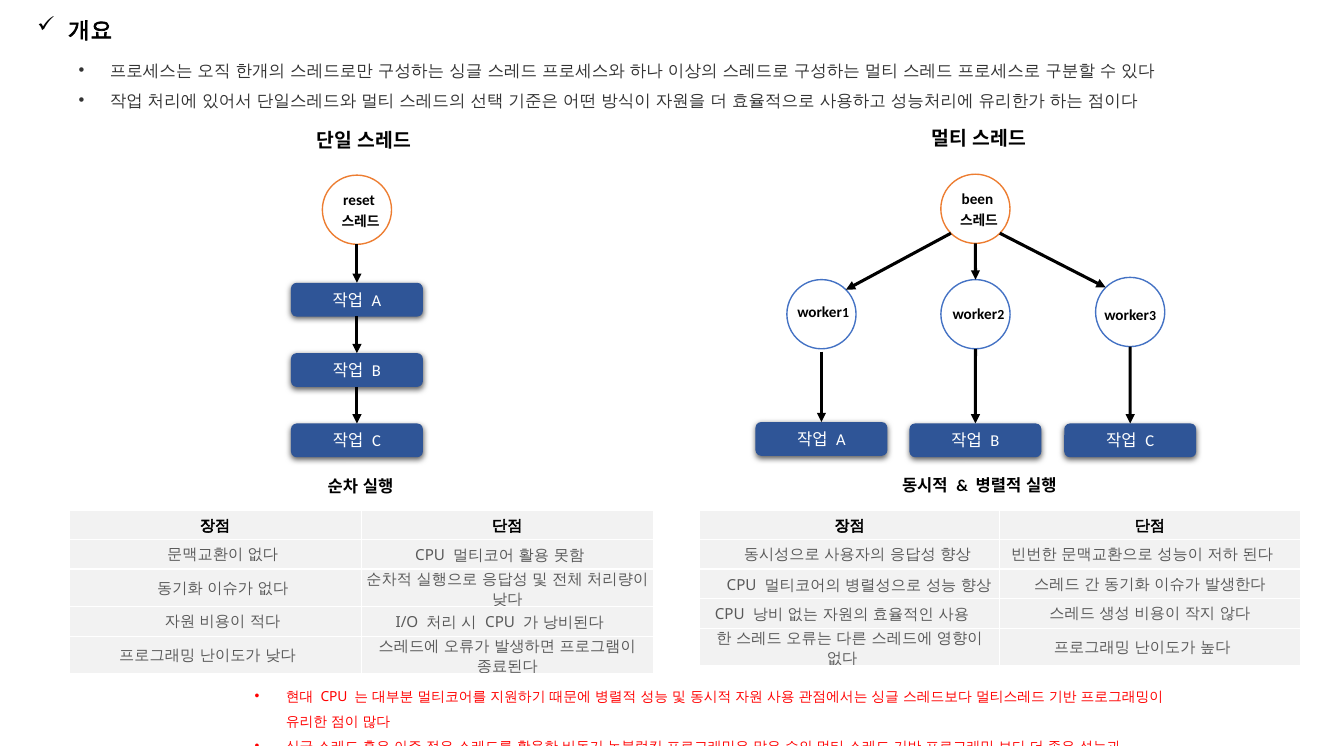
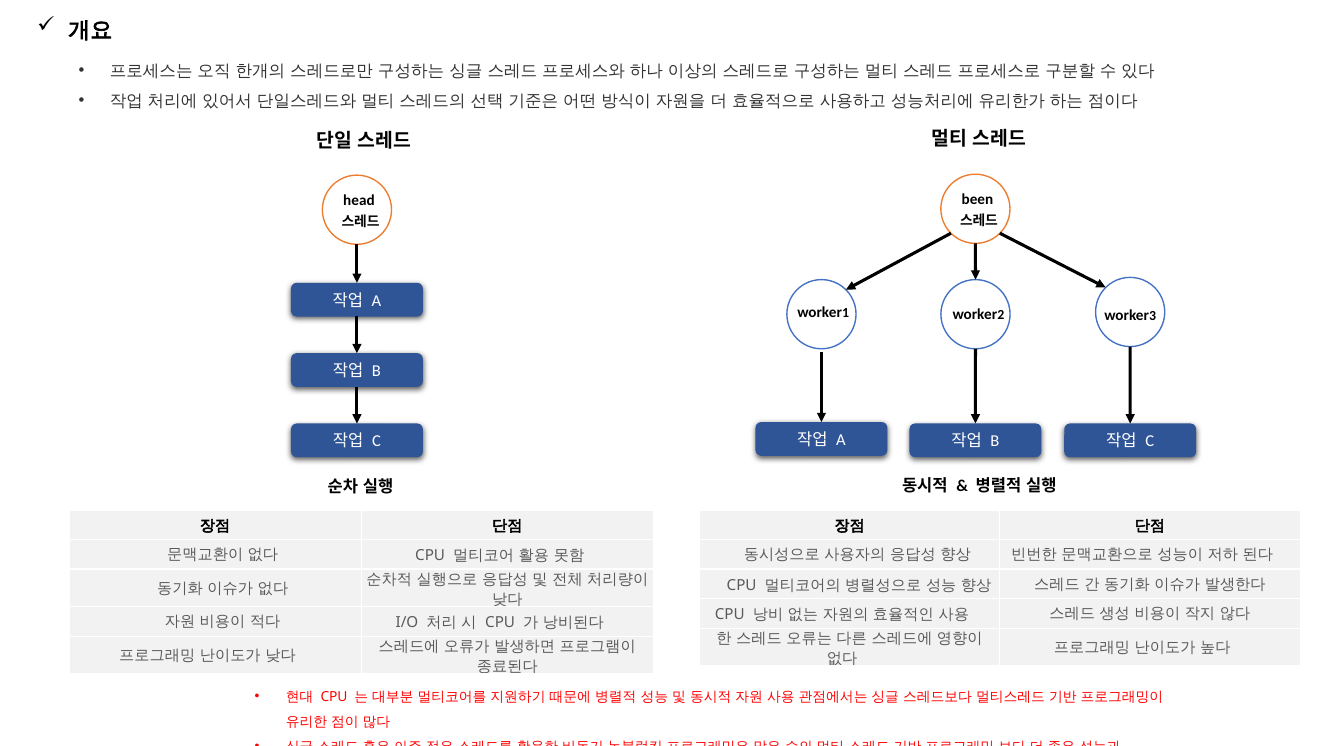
reset: reset -> head (359, 200)
